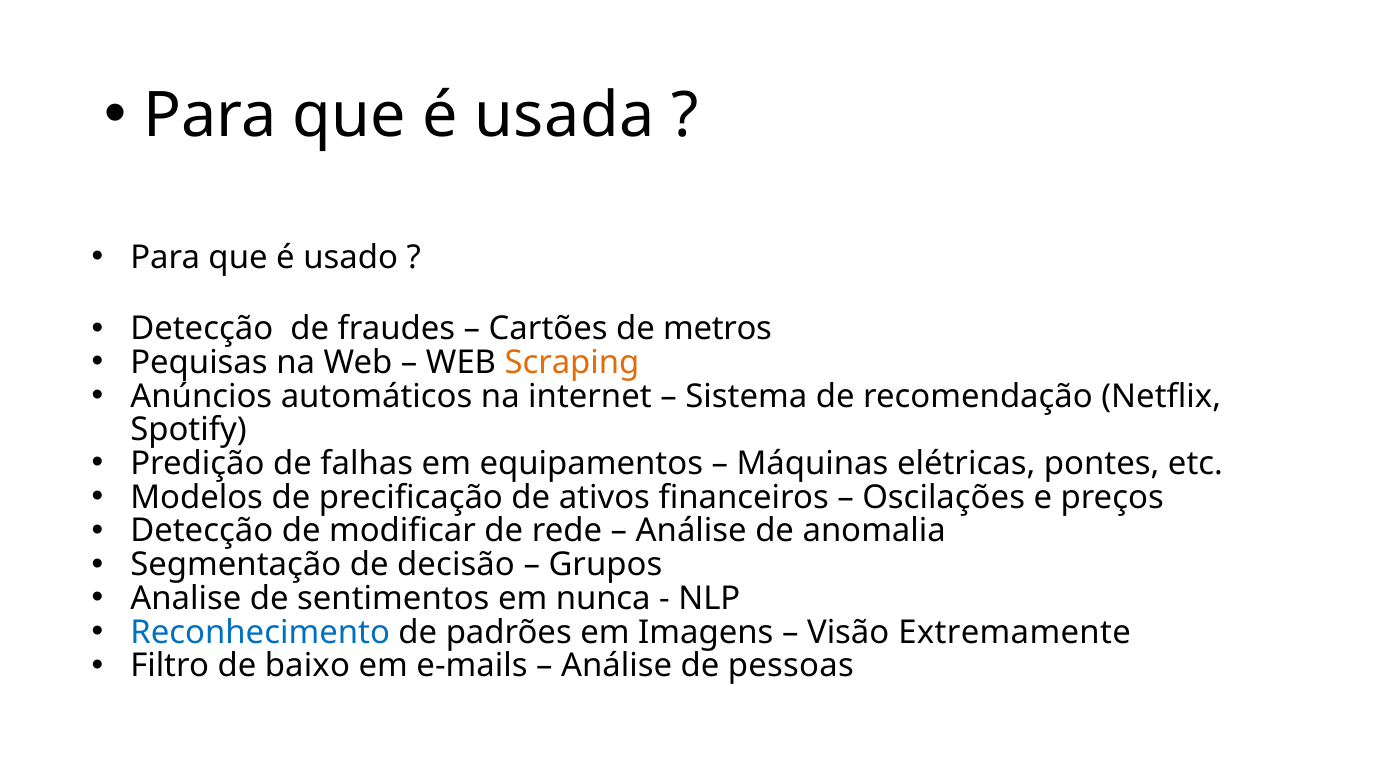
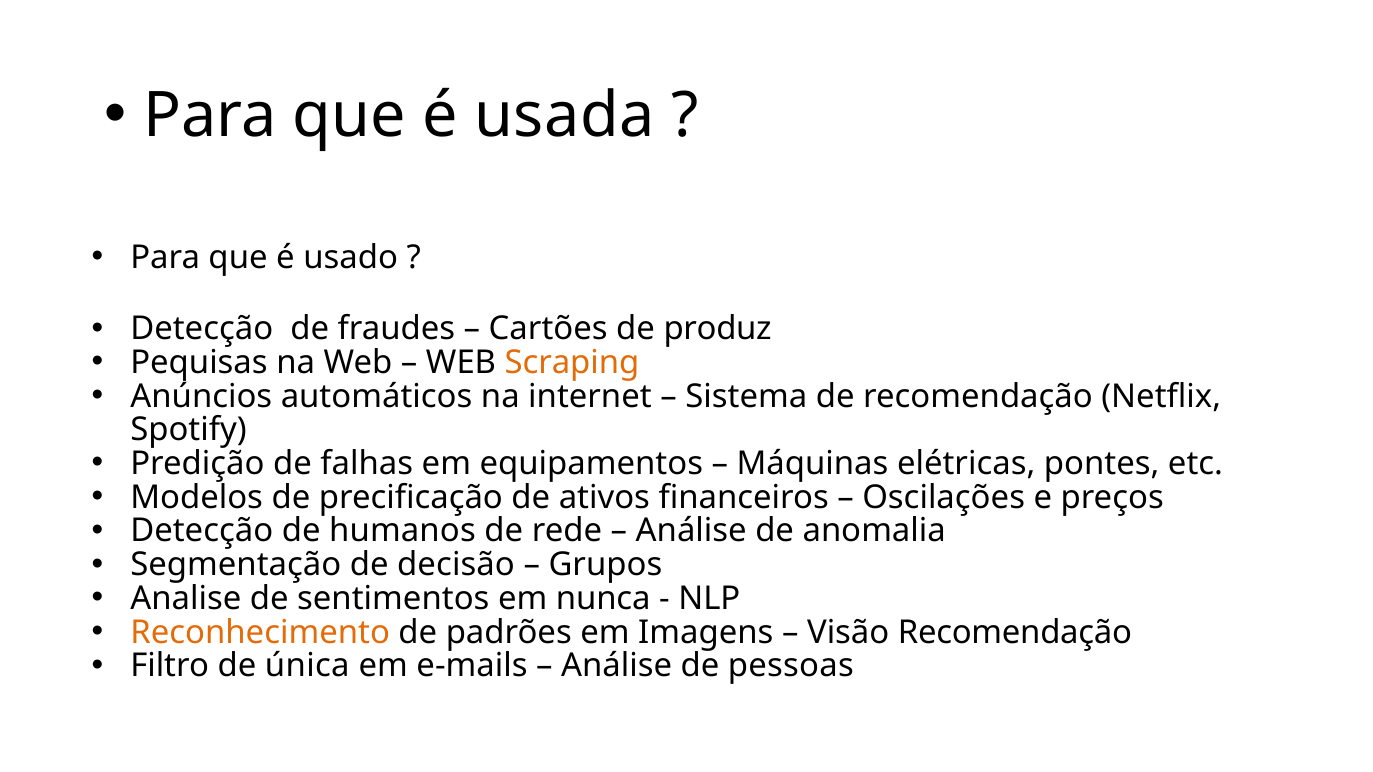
metros: metros -> produz (718, 329)
modificar: modificar -> humanos (402, 531)
Reconhecimento colour: blue -> orange (260, 632)
Visão Extremamente: Extremamente -> Recomendação (1015, 632)
baixo: baixo -> única (307, 666)
